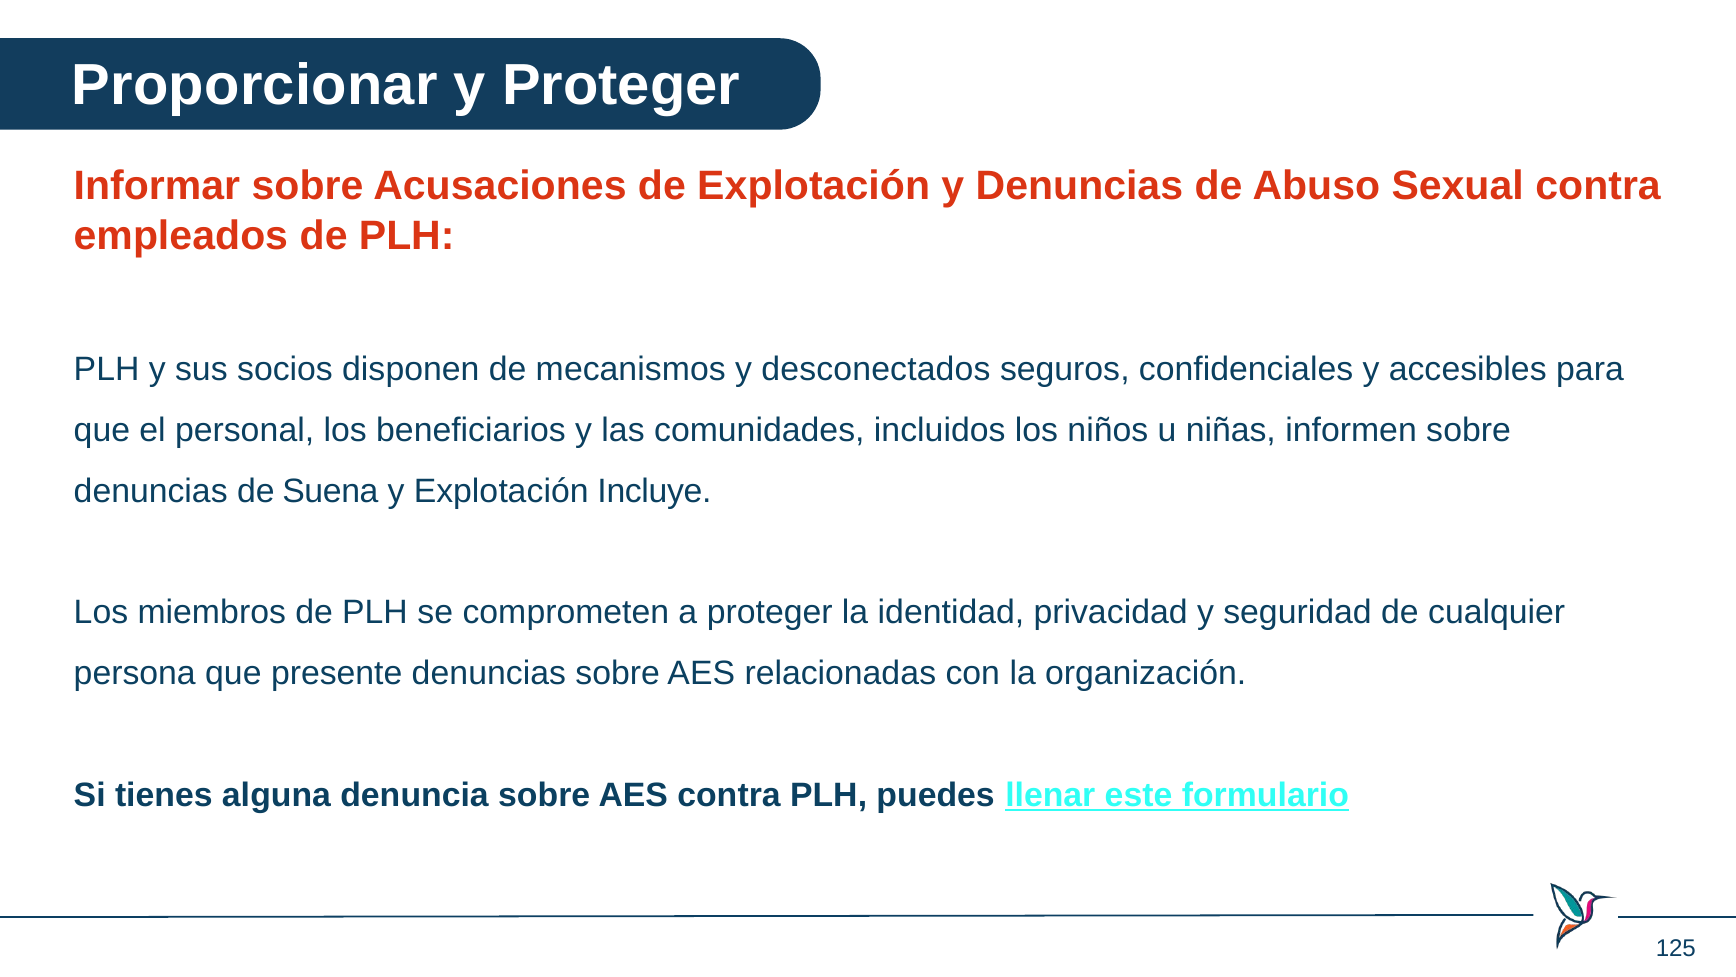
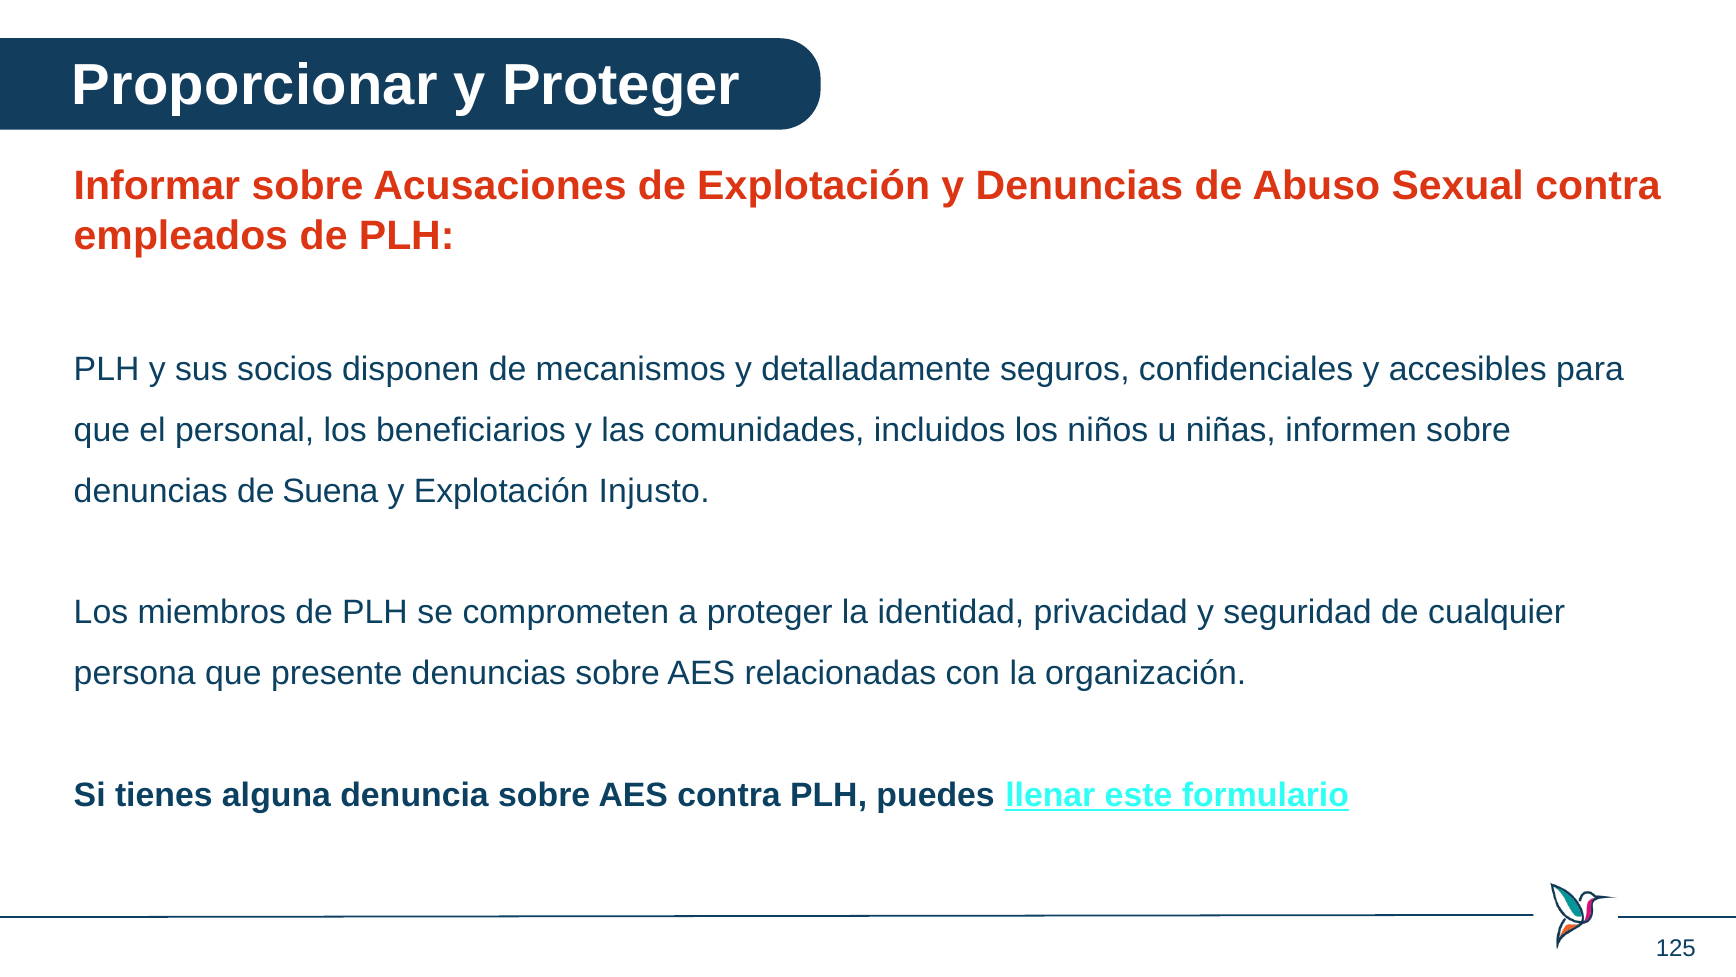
desconectados: desconectados -> detalladamente (876, 369)
Incluye: Incluye -> Injusto (654, 491)
